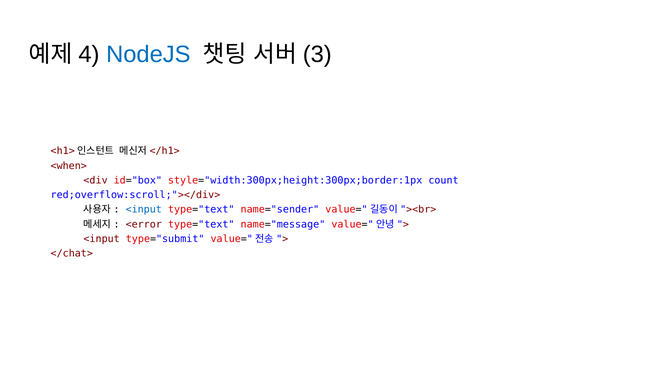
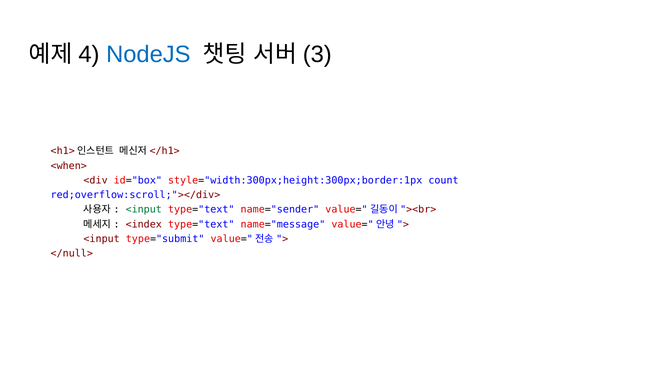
<input colour: blue -> green (144, 210)
<error: <error -> <index (144, 225)
</chat>: </chat> -> </null> (72, 254)
